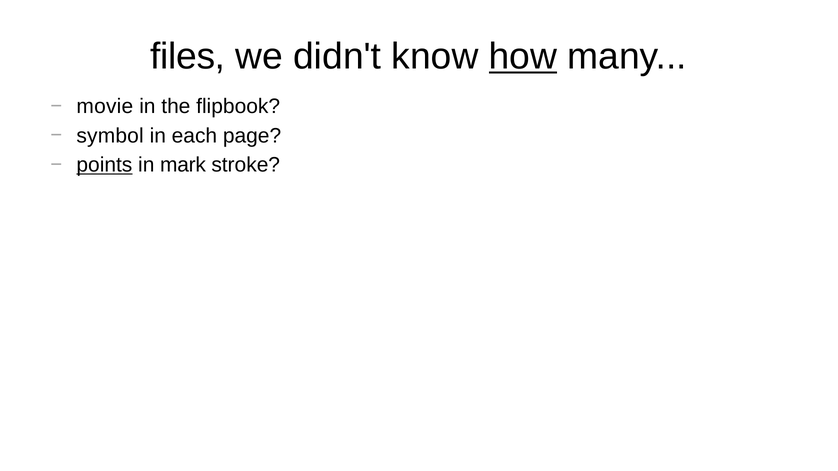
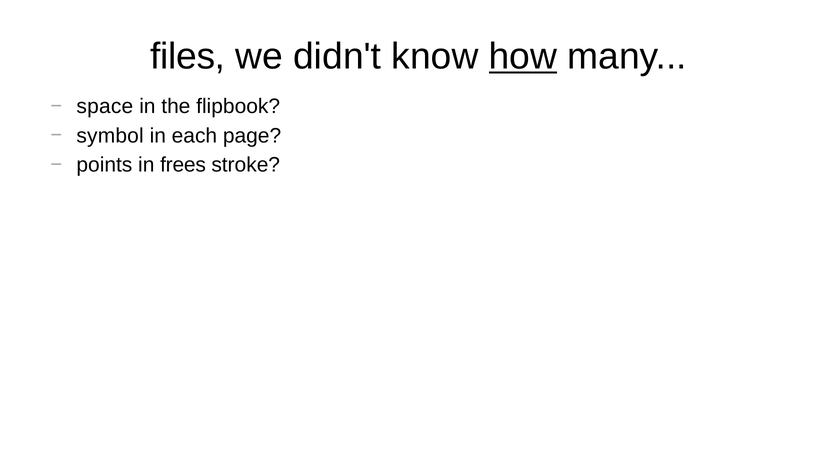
movie: movie -> space (105, 107)
points underline: present -> none (104, 165)
mark: mark -> frees (183, 165)
